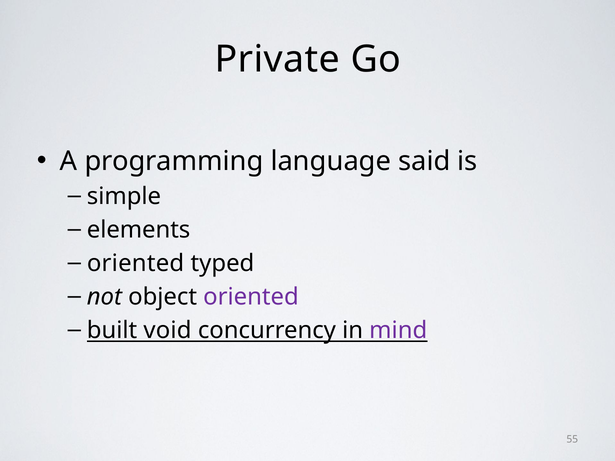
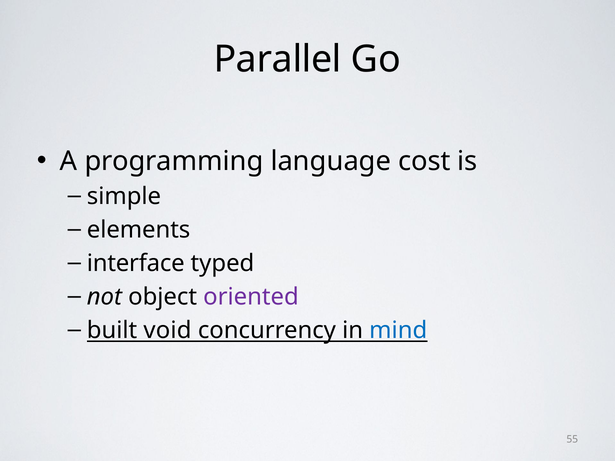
Private: Private -> Parallel (278, 60)
said: said -> cost (424, 161)
oriented: oriented -> interface (136, 264)
mind colour: purple -> blue (398, 331)
